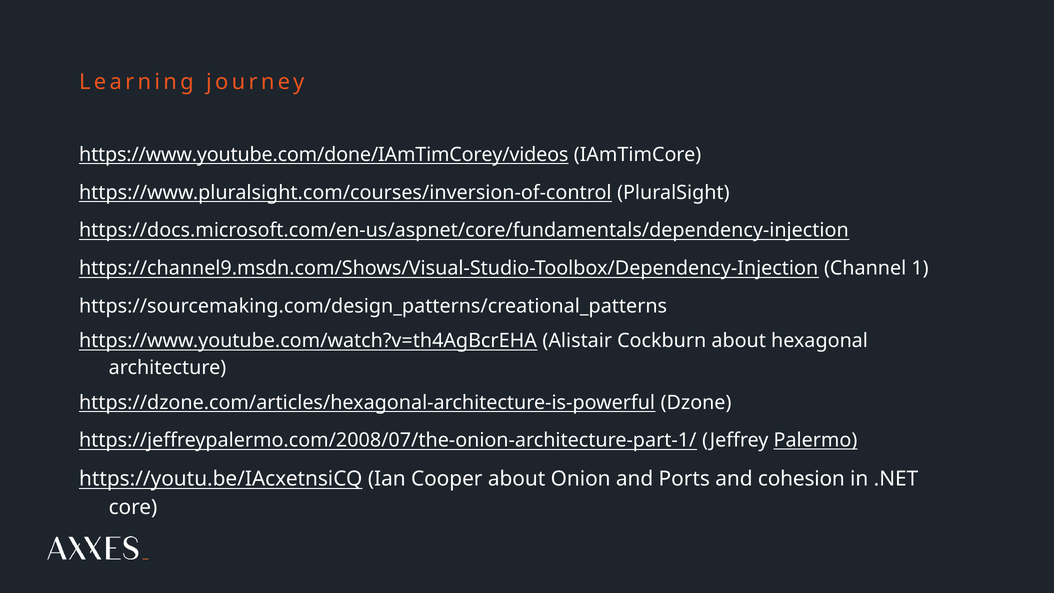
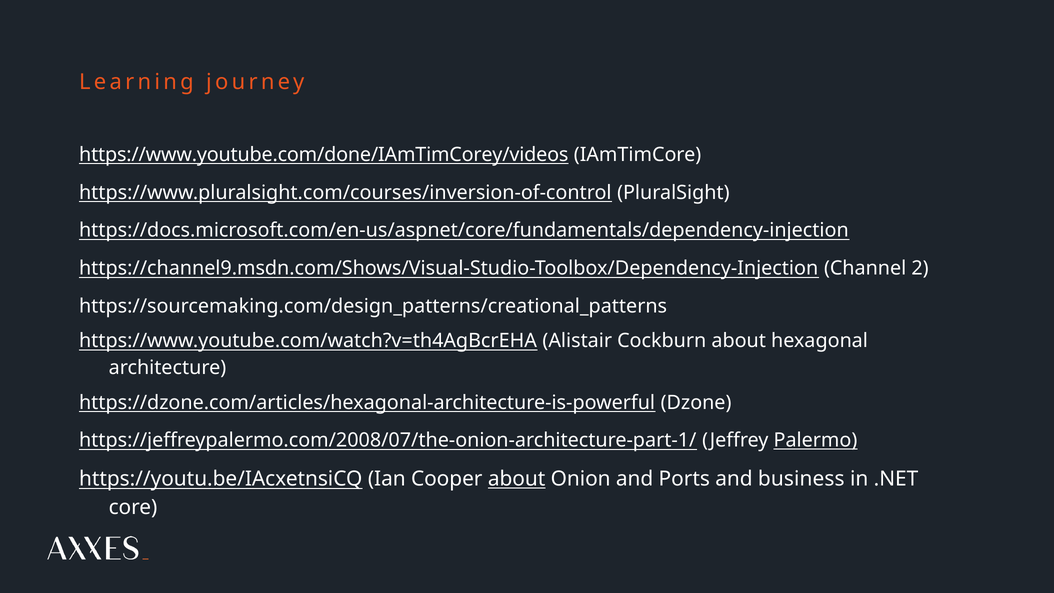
1: 1 -> 2 (920, 268)
about underline: none -> present (517, 479)
cohesion: cohesion -> business (801, 479)
